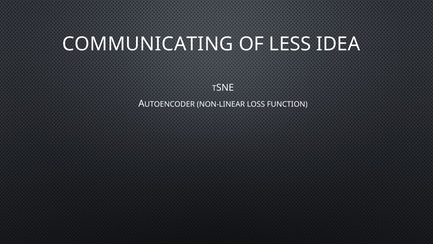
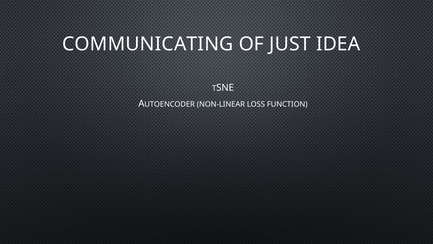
LESS: LESS -> JUST (290, 44)
